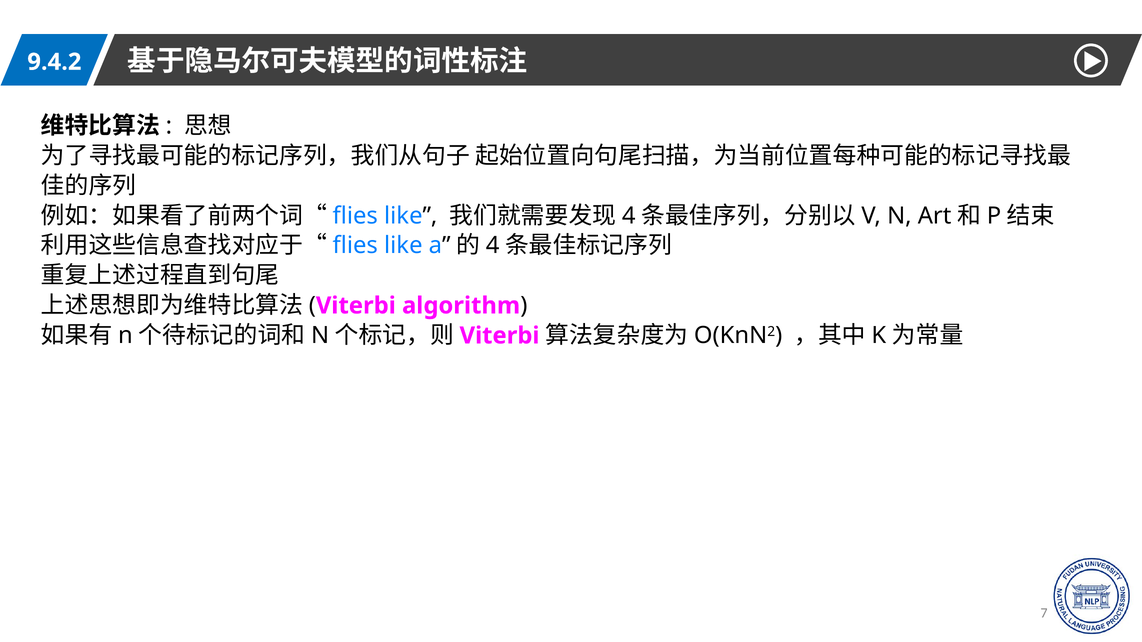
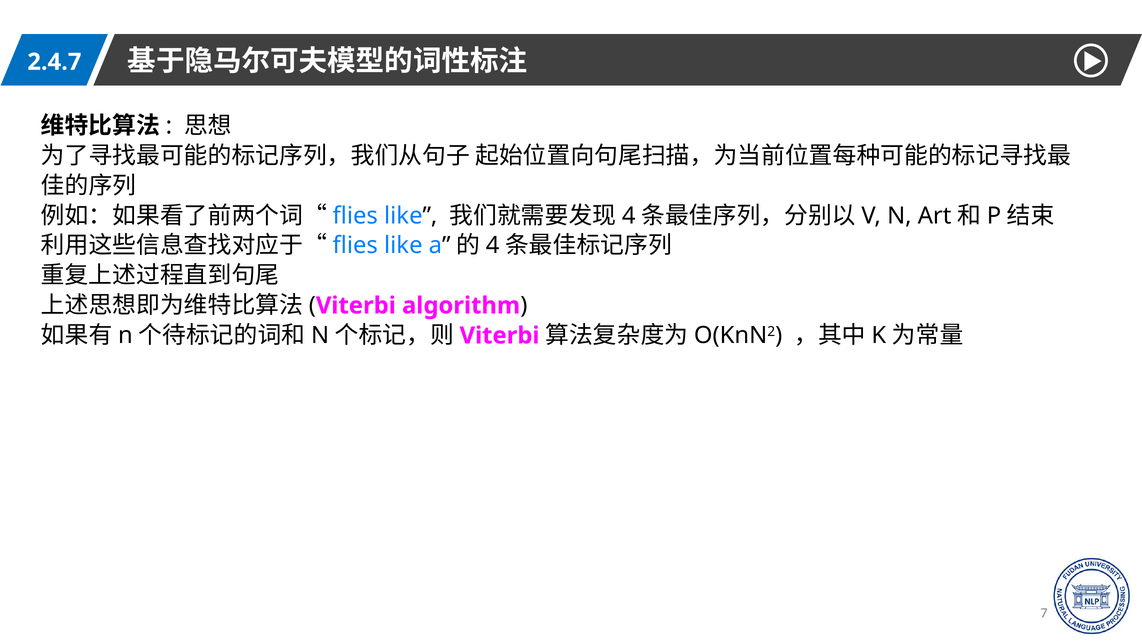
9.4.2: 9.4.2 -> 2.4.7 (54, 62)
